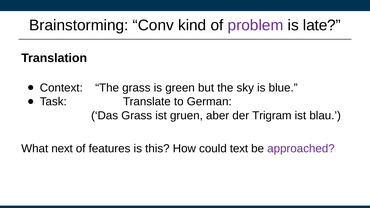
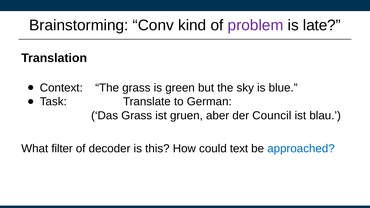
Trigram: Trigram -> Council (272, 116)
next: next -> filter (62, 149)
features: features -> decoder (110, 149)
approached colour: purple -> blue (301, 149)
